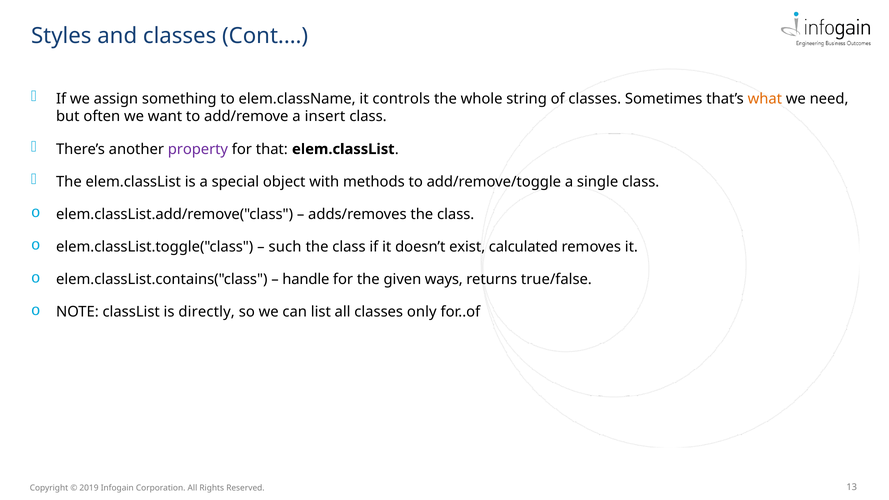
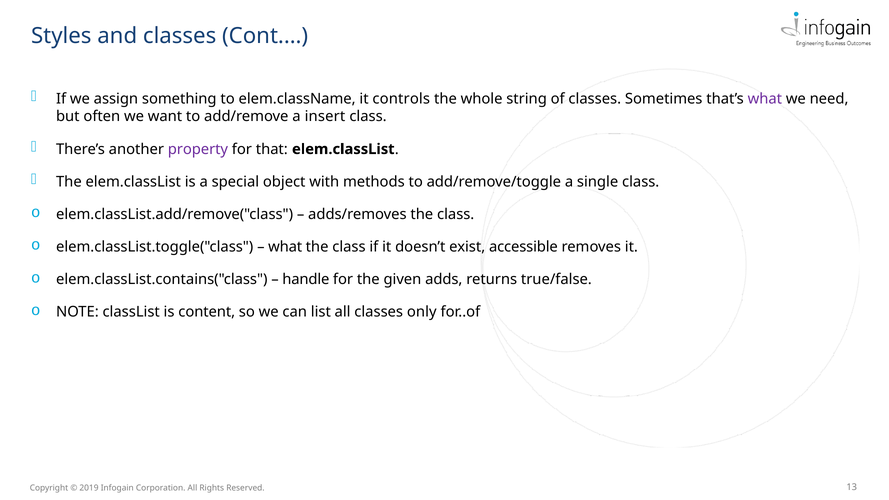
what colour: orange -> purple (765, 99)
such: such -> what (285, 247)
calculated: calculated -> accessible (523, 247)
ways: ways -> adds (444, 280)
directly: directly -> content (207, 312)
